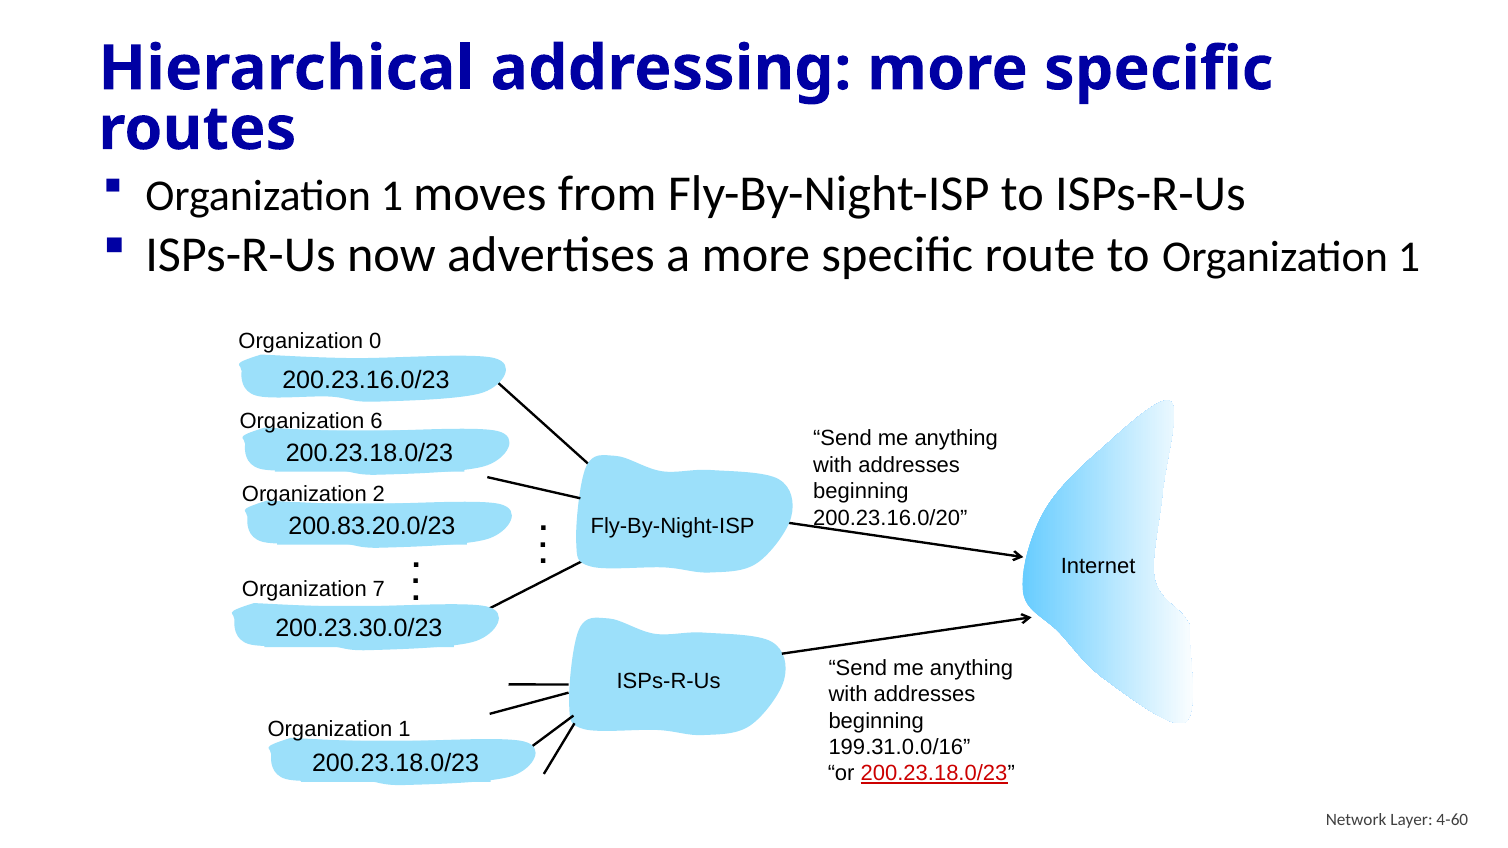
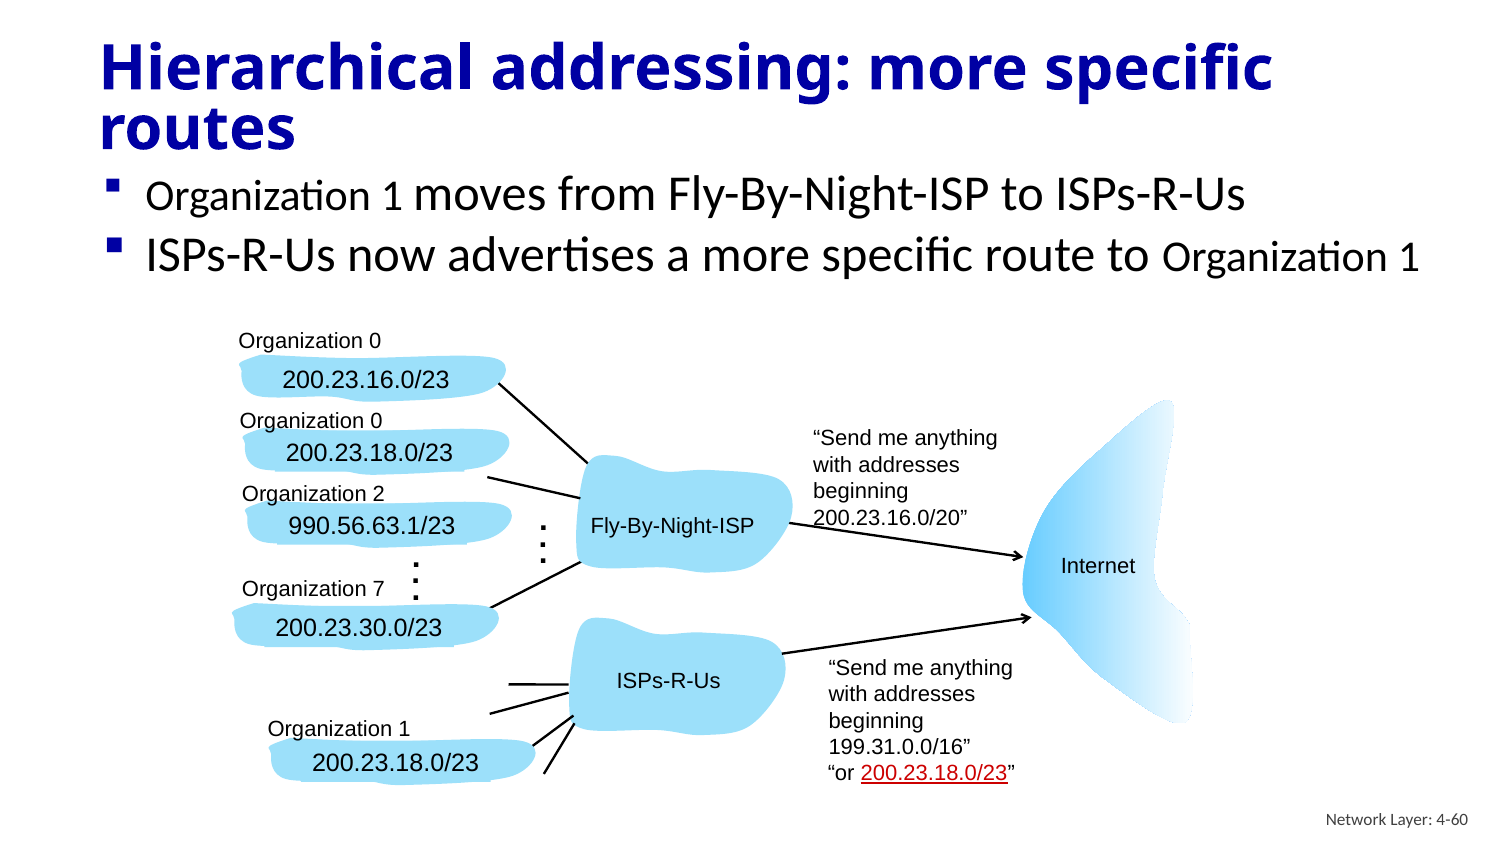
6: 6 -> 0 (377, 421)
200.83.20.0/23: 200.83.20.0/23 -> 990.56.63.1/23 (372, 526)
